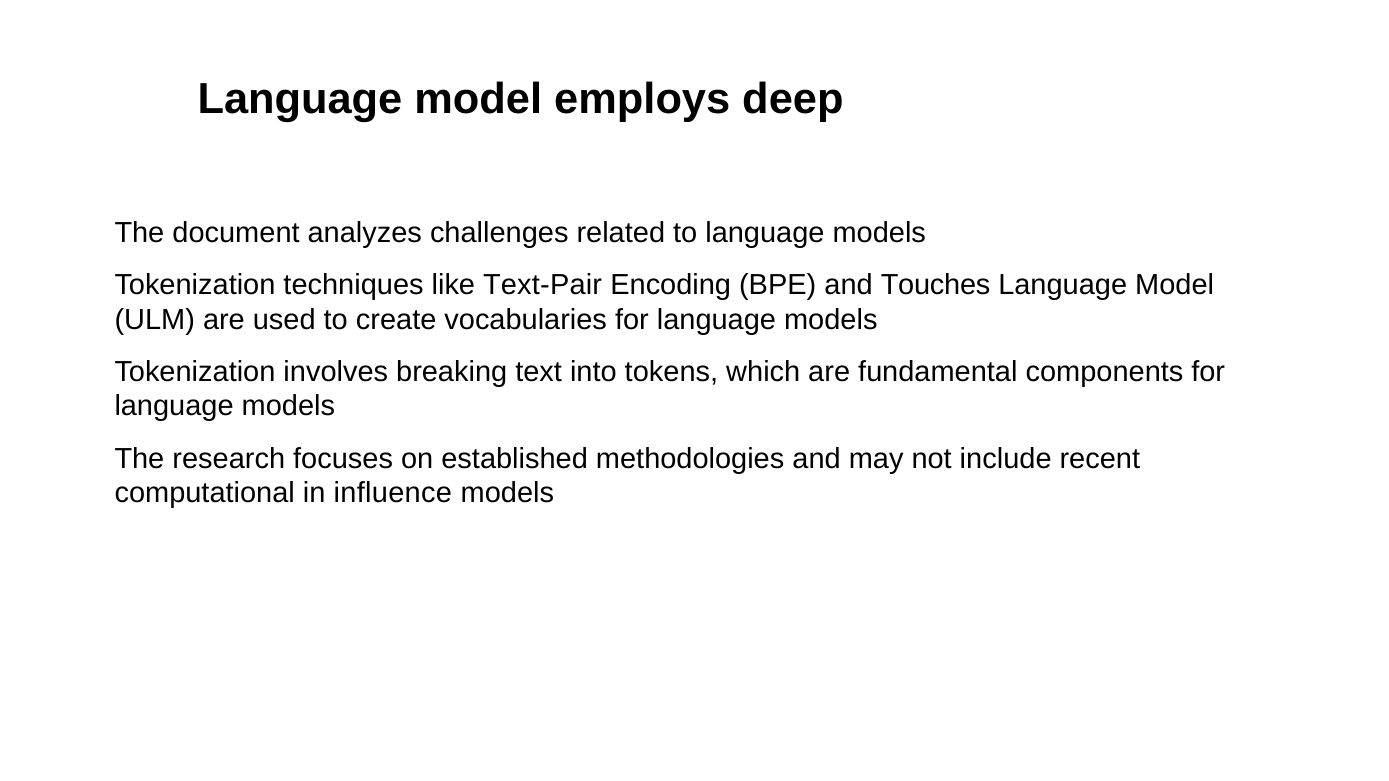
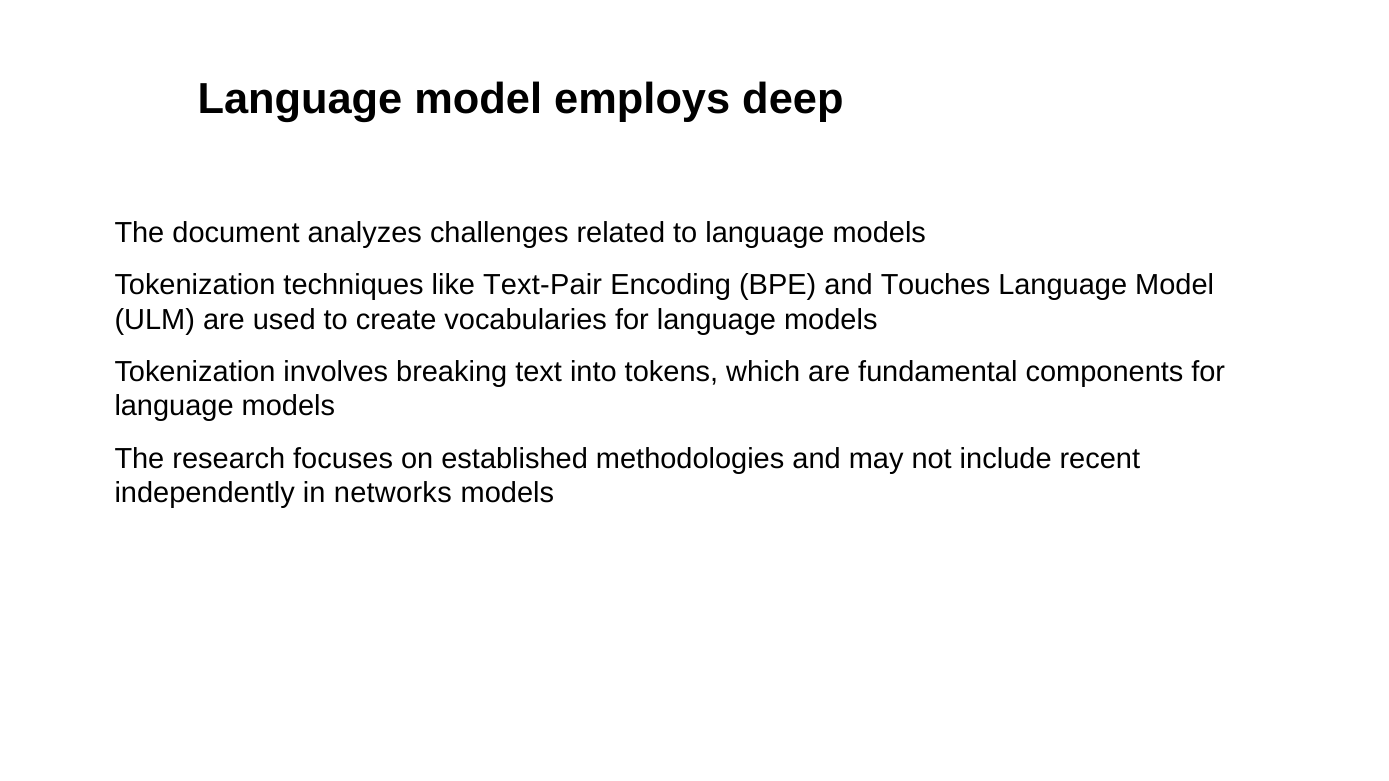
computational: computational -> independently (205, 493)
influence: influence -> networks (393, 493)
